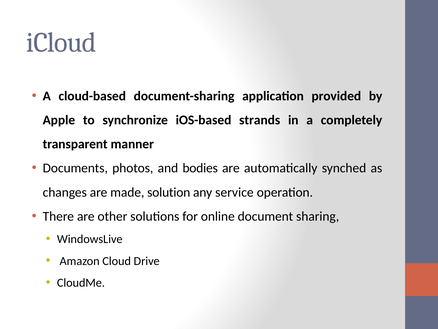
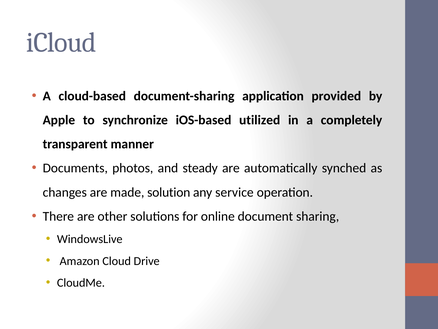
strands: strands -> utilized (260, 120)
bodies: bodies -> steady (200, 168)
